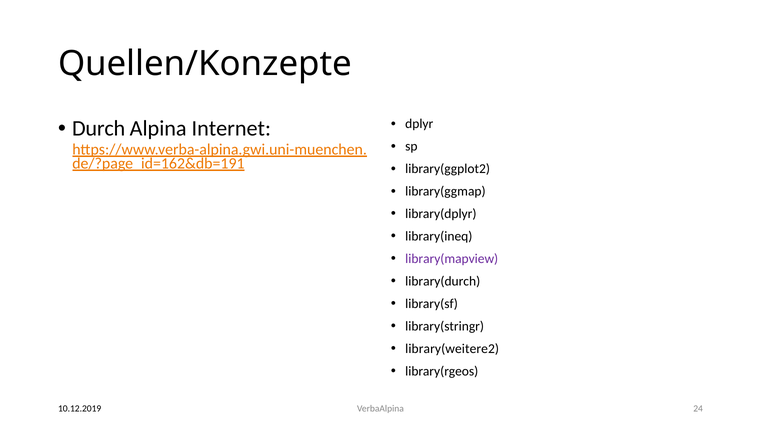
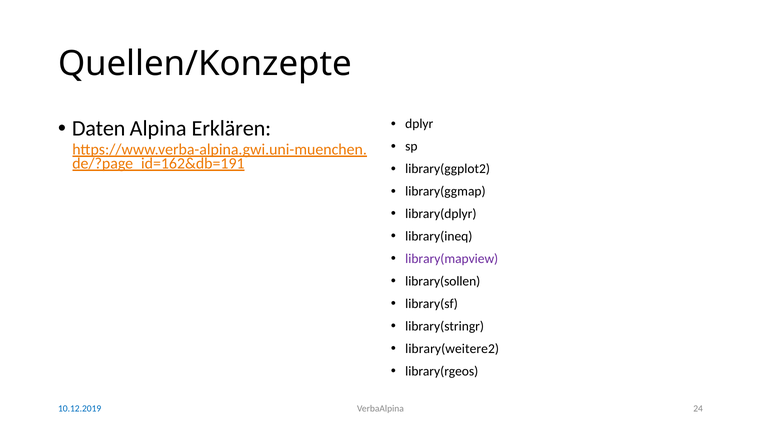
Durch: Durch -> Daten (99, 129)
Internet: Internet -> Erklären (231, 129)
library(durch: library(durch -> library(sollen (443, 281)
10.12.2019 colour: black -> blue (80, 409)
